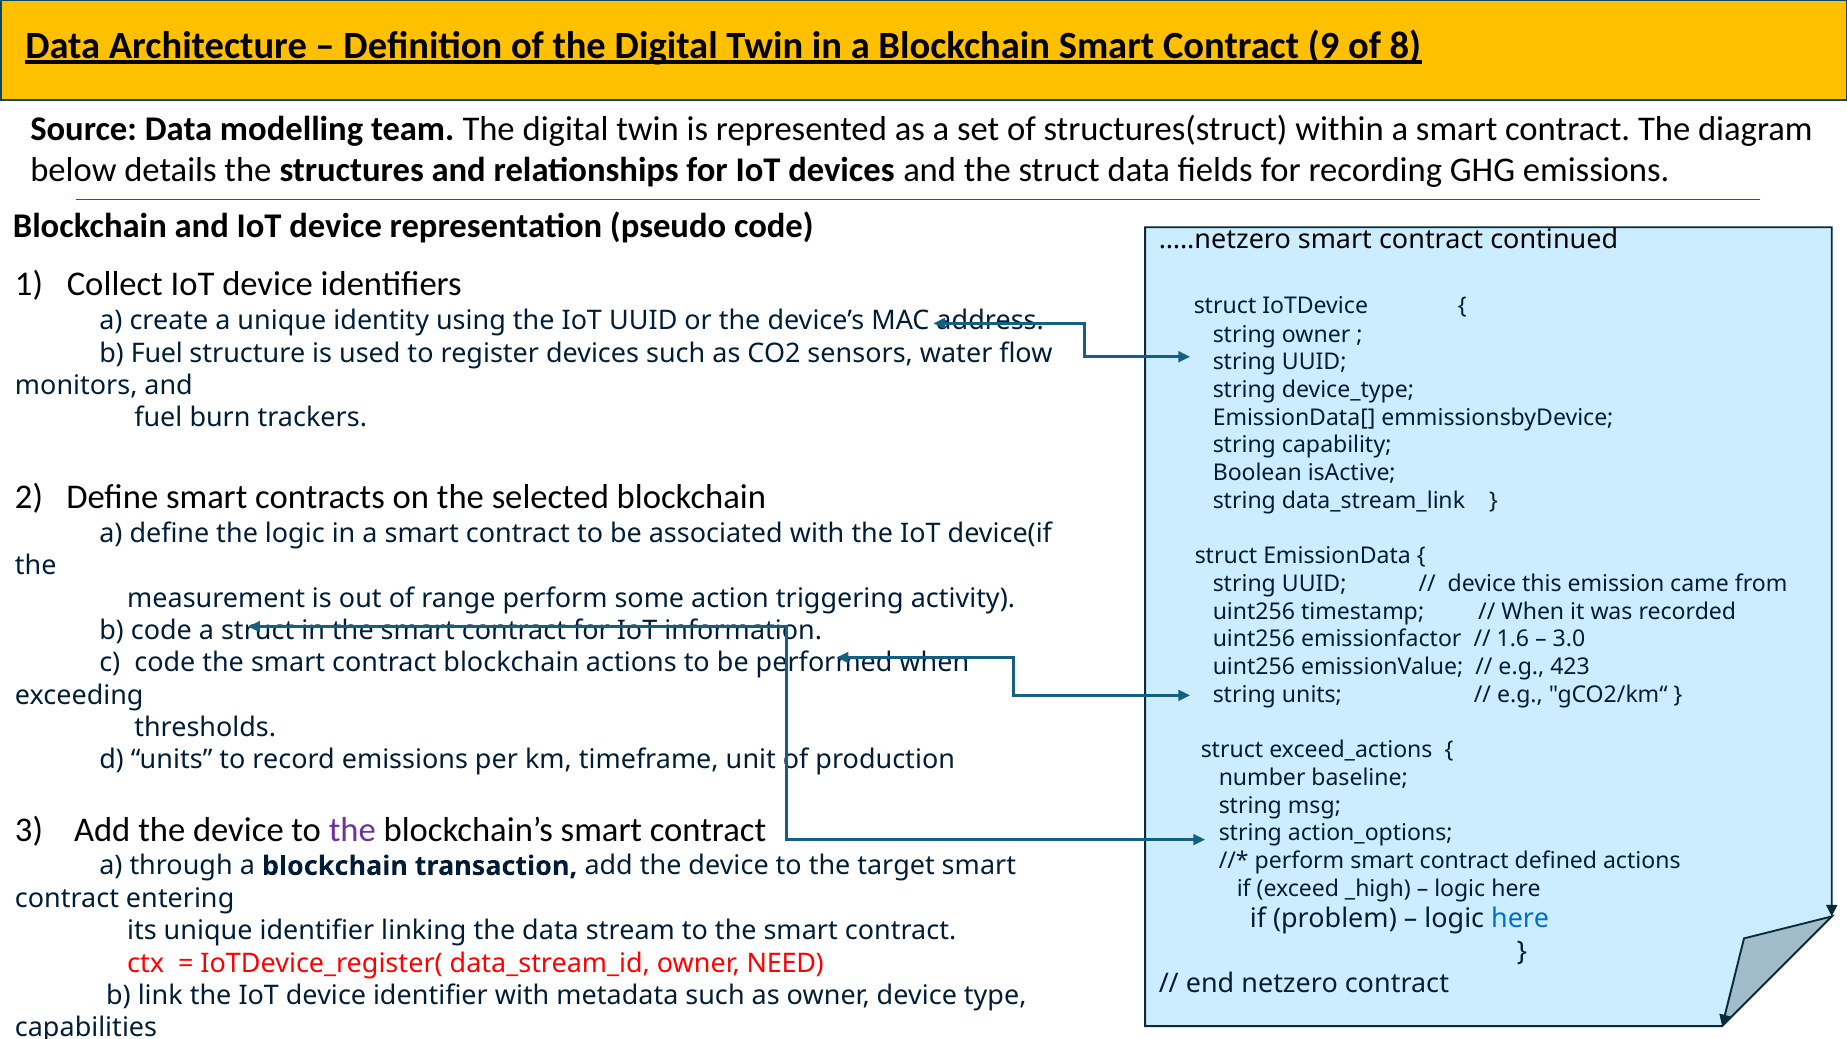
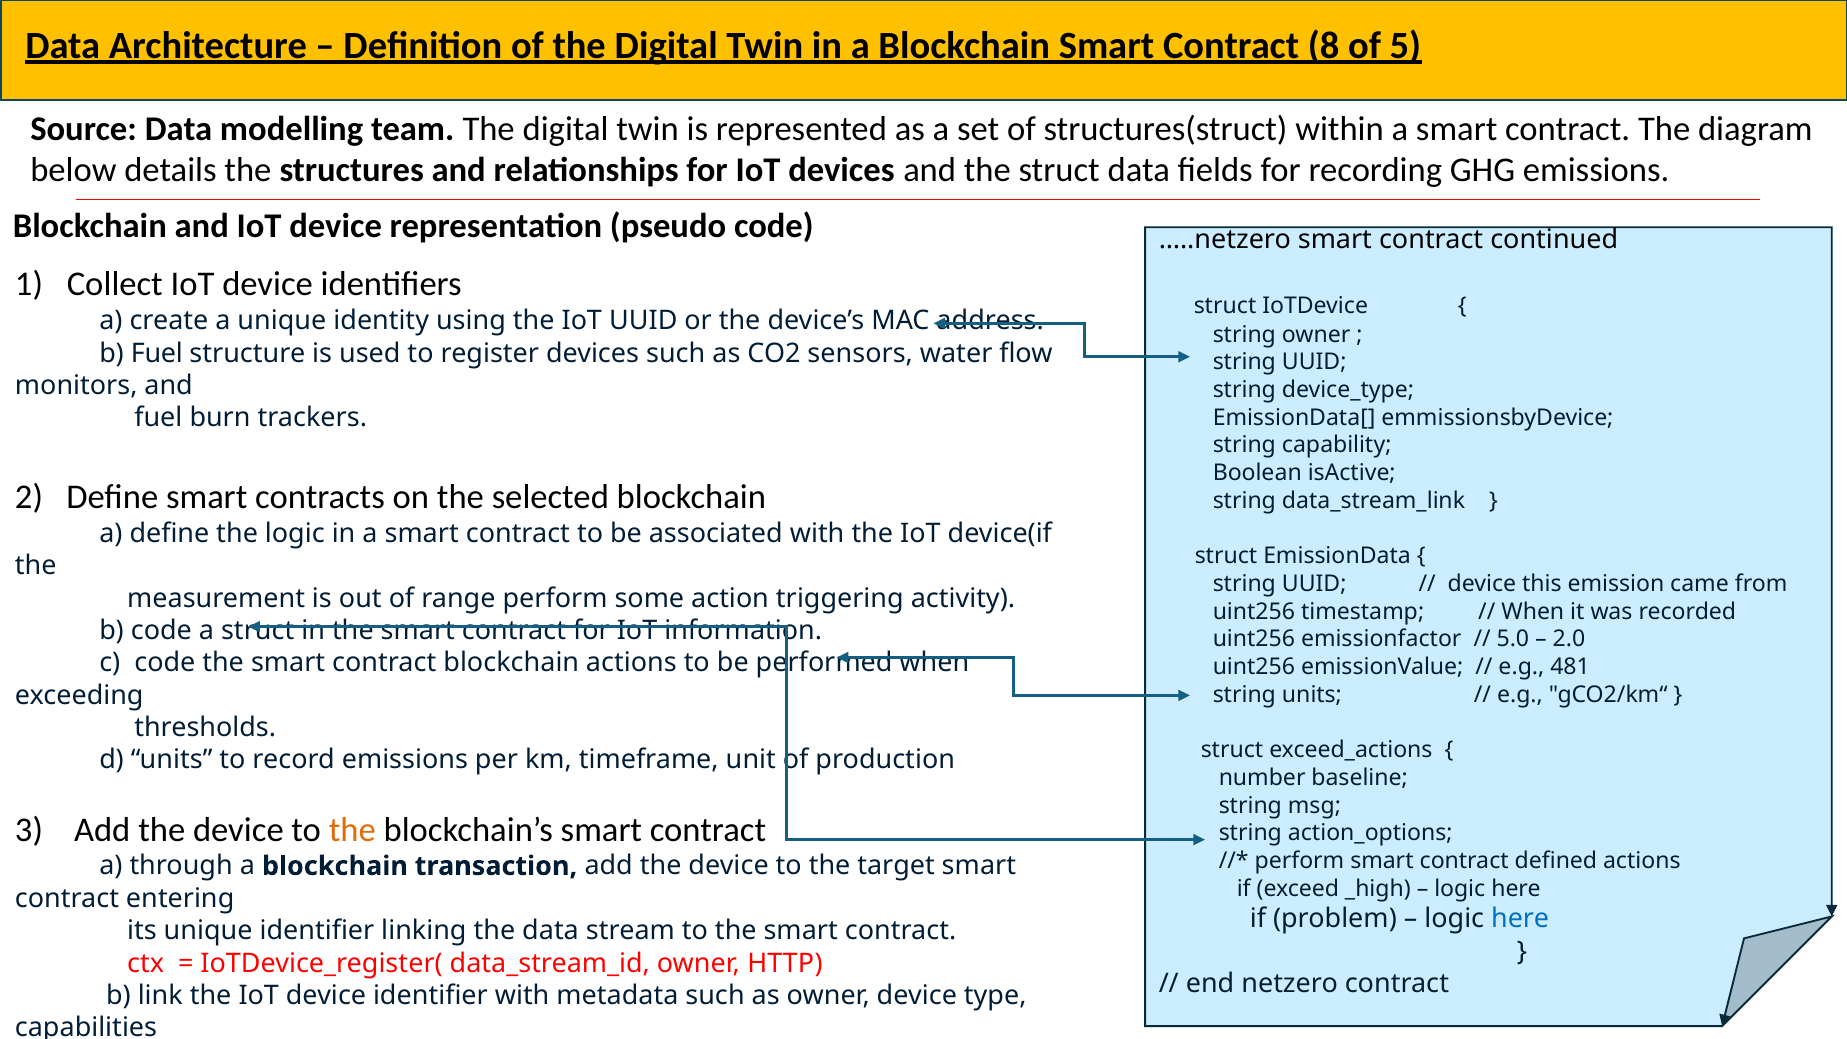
9: 9 -> 8 (1324, 46)
8: 8 -> 5 (1405, 46)
1.6: 1.6 -> 5.0 (1513, 639)
3.0: 3.0 -> 2.0 (1569, 639)
423: 423 -> 481 (1570, 667)
the colour: purple -> orange (352, 830)
NEED: NEED -> HTTP (785, 963)
